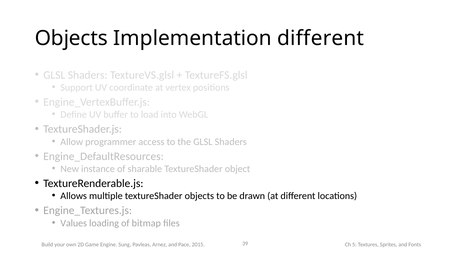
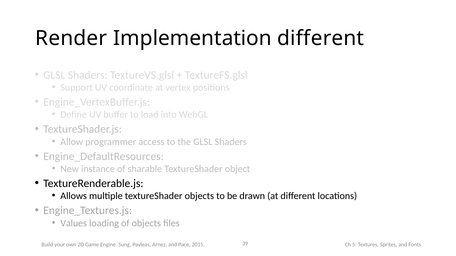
Objects: Objects -> Render (71, 38)
of bitmap: bitmap -> objects (146, 224)
